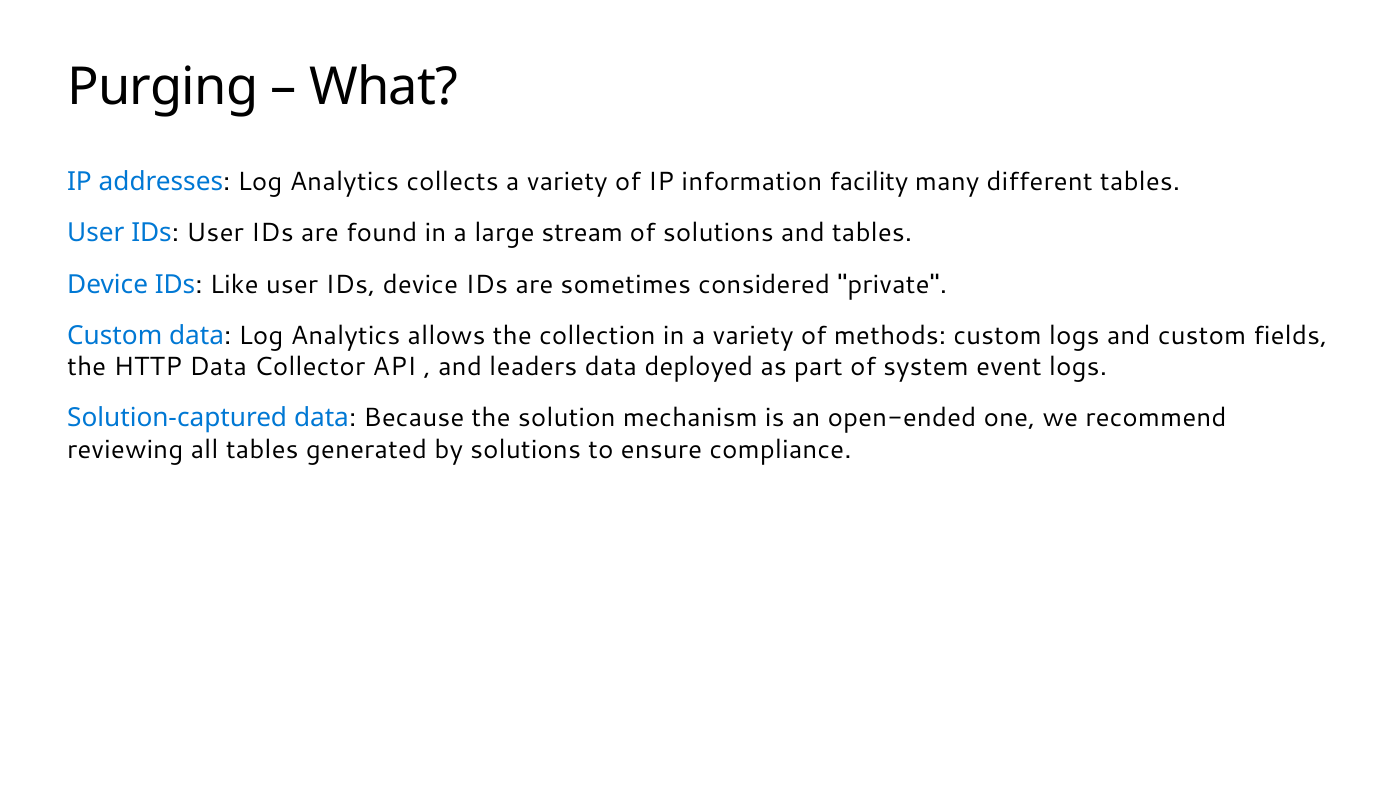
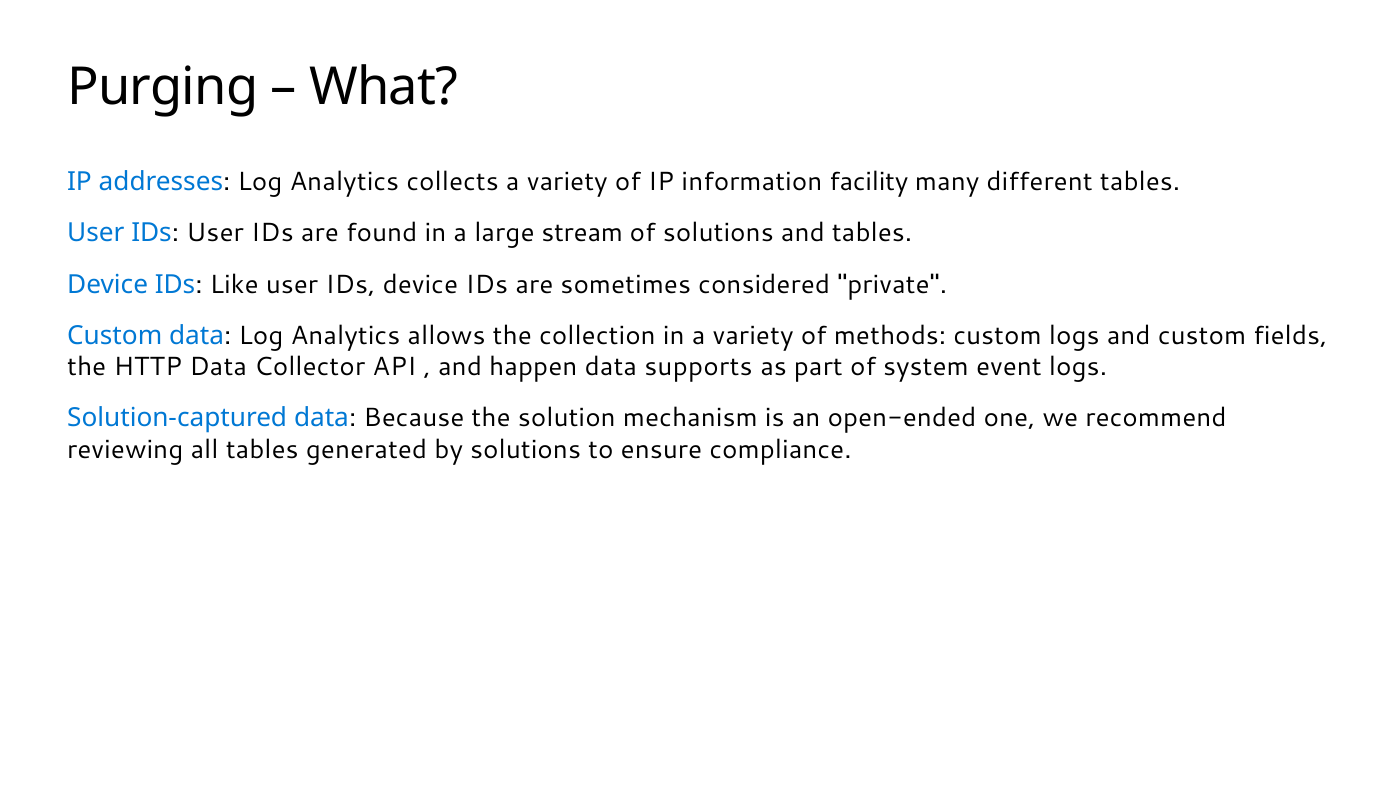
leaders: leaders -> happen (533, 367)
deployed: deployed -> supports (698, 367)
